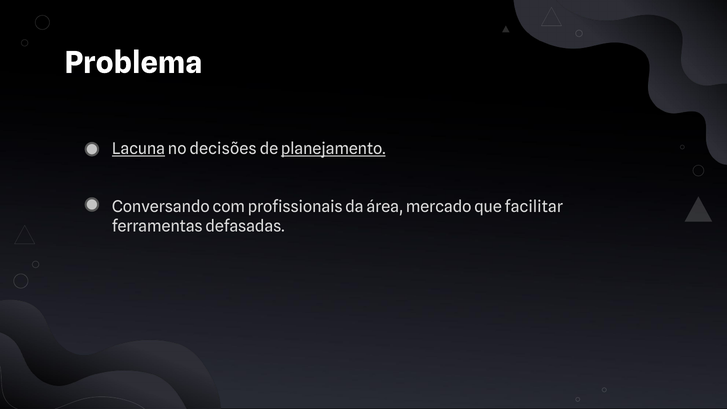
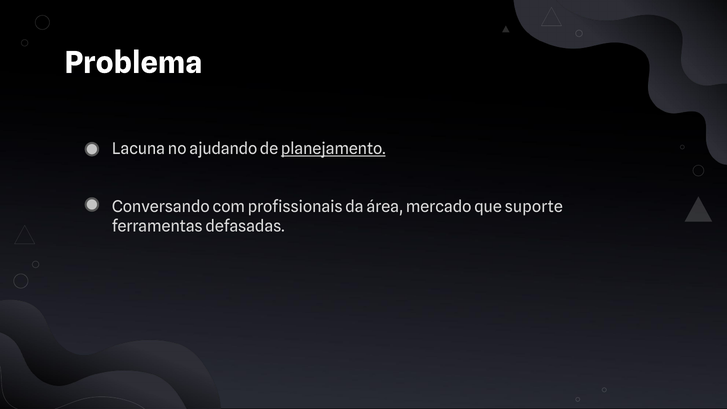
Lacuna underline: present -> none (139, 149)
decisões: decisões -> ajudando (223, 149)
facilitar: facilitar -> suporte (534, 207)
